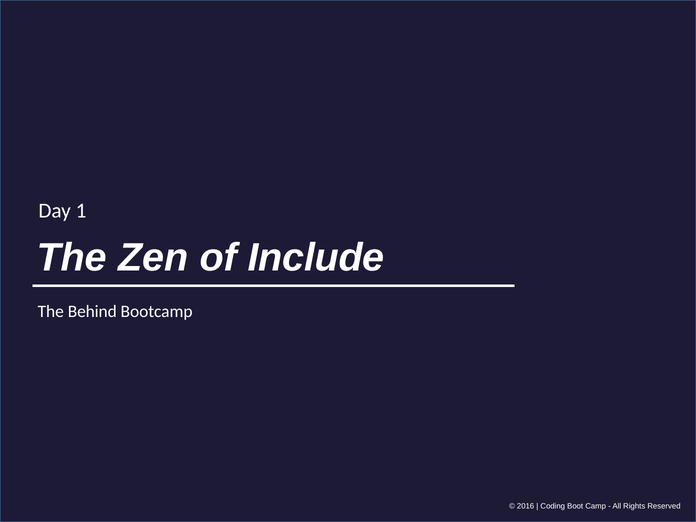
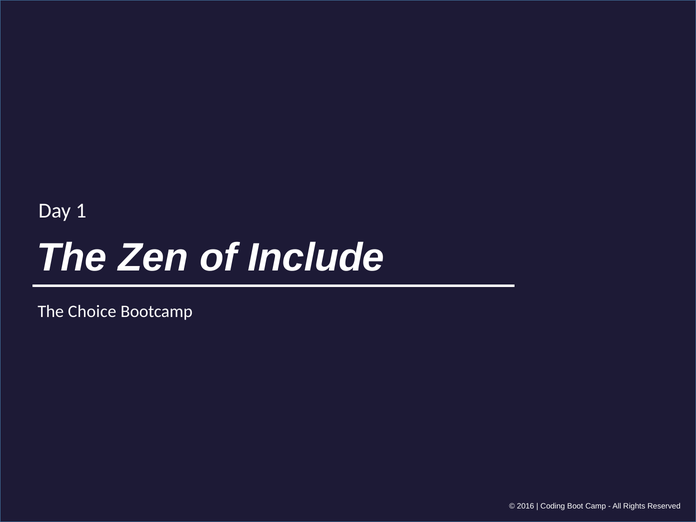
Behind: Behind -> Choice (92, 311)
